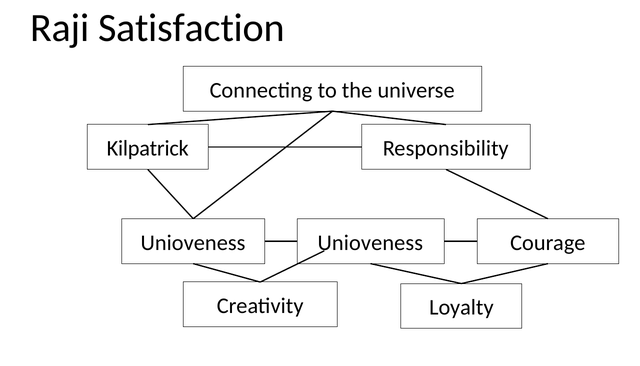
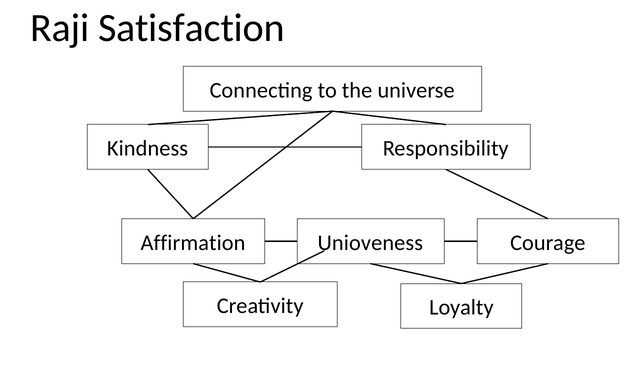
Kilpatrick: Kilpatrick -> Kindness (148, 148)
Unioveness: Unioveness -> Affirmation (193, 243)
